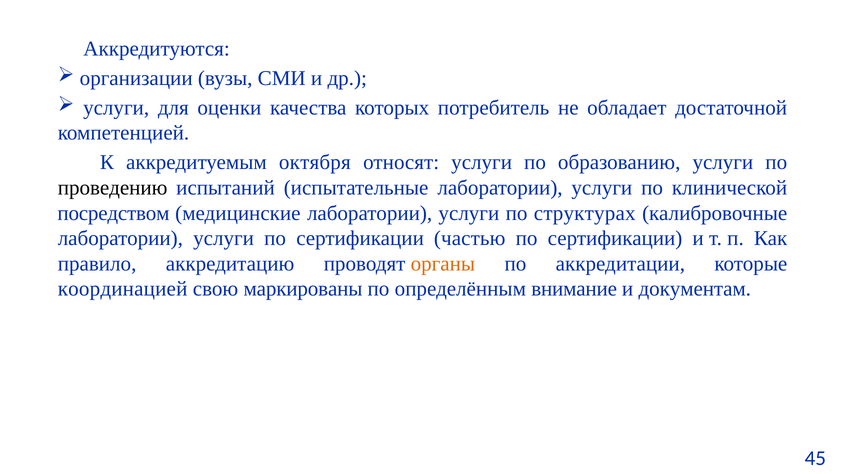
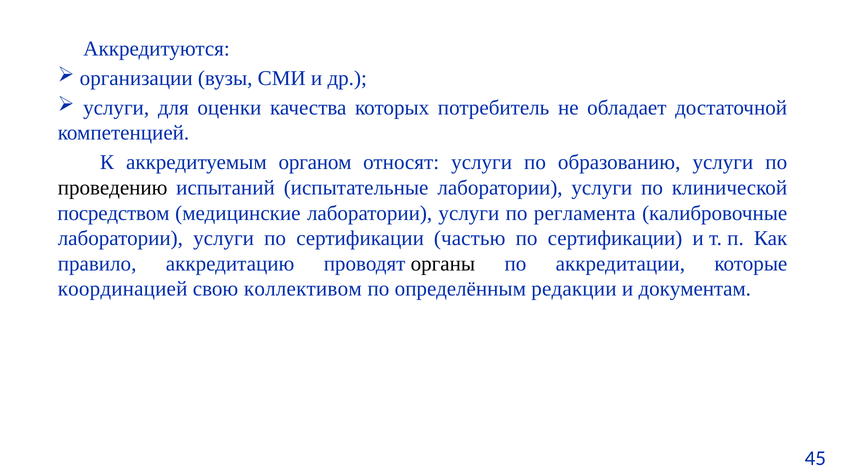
октября: октября -> органом (315, 163)
структурах: структурах -> регламента (585, 213)
органы colour: orange -> black (443, 264)
маркированы: маркированы -> коллективом (303, 289)
внимание: внимание -> редакции (574, 289)
